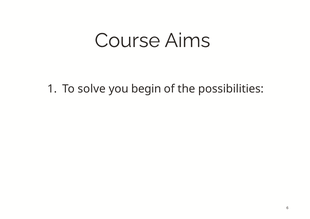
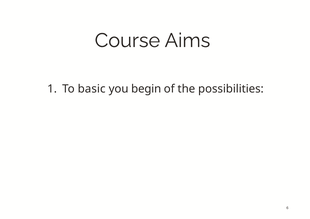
solve: solve -> basic (92, 89)
